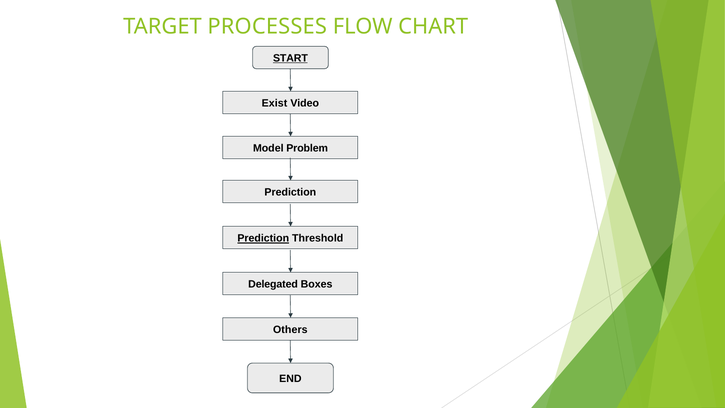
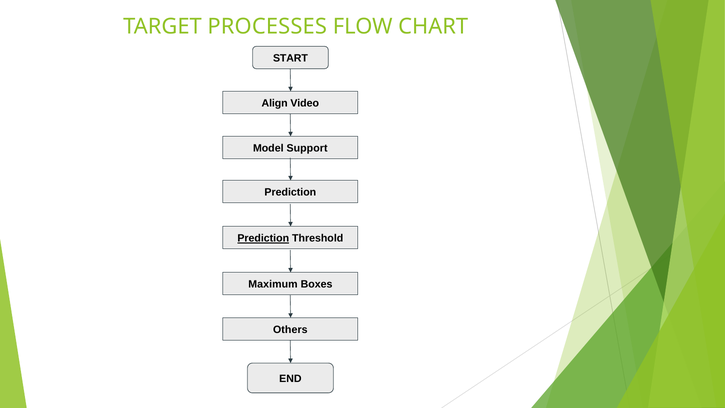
START underline: present -> none (290, 58)
Exist: Exist -> Align (275, 103)
Problem: Problem -> Support (307, 148)
Delegated: Delegated -> Maximum (273, 284)
